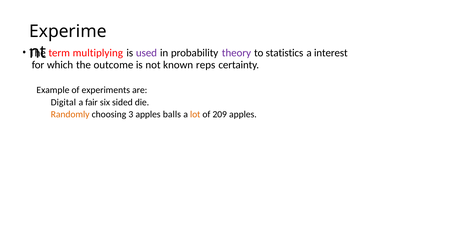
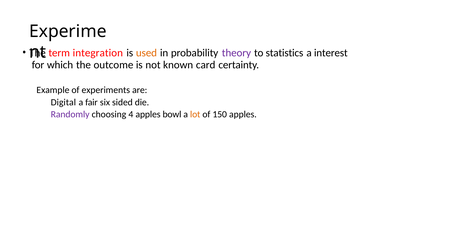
multiplying: multiplying -> integration (98, 53)
used colour: purple -> orange (146, 53)
reps: reps -> card (206, 65)
Randomly colour: orange -> purple (70, 115)
3: 3 -> 4 (131, 115)
balls: balls -> bowl (172, 115)
209: 209 -> 150 (220, 115)
